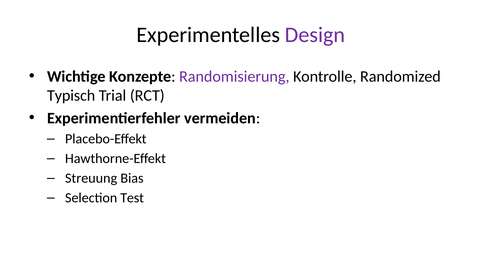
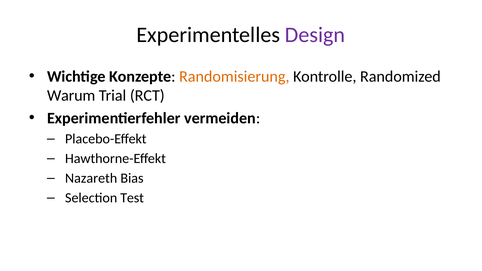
Randomisierung colour: purple -> orange (234, 76)
Typisch: Typisch -> Warum (71, 96)
Streuung: Streuung -> Nazareth (91, 178)
